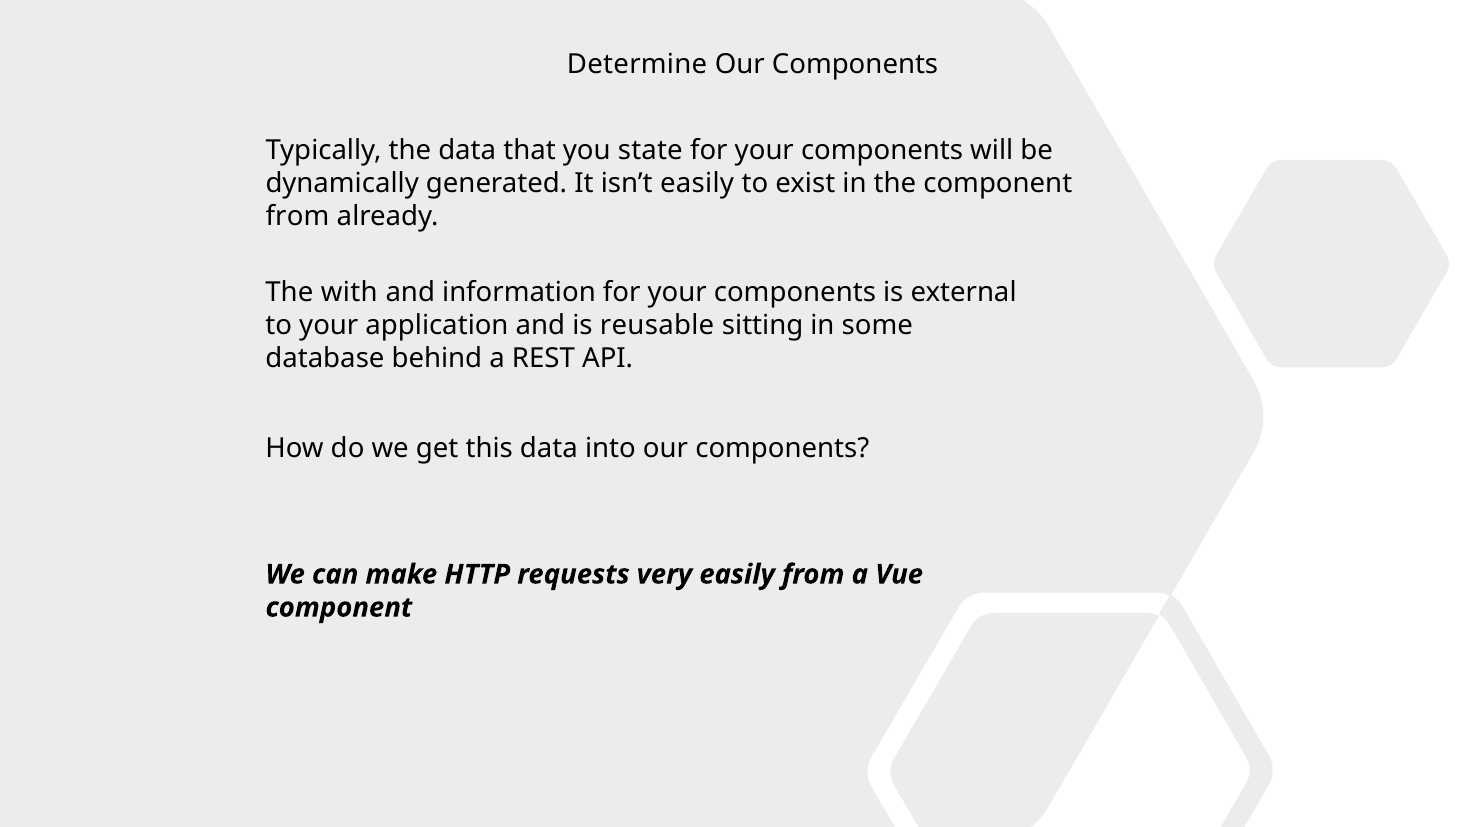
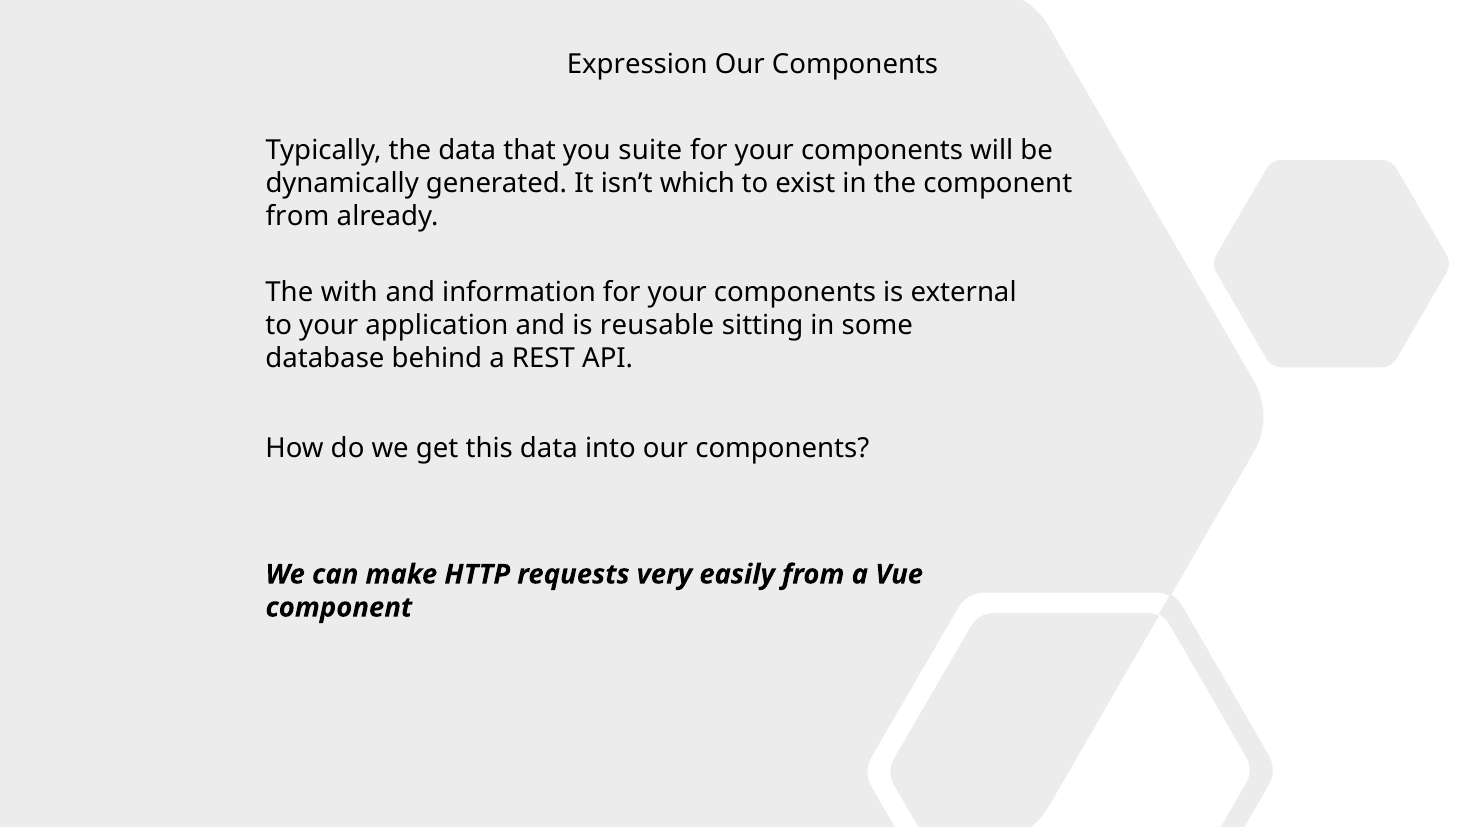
Determine: Determine -> Expression (637, 64)
state: state -> suite (650, 150)
isn’t easily: easily -> which (697, 183)
